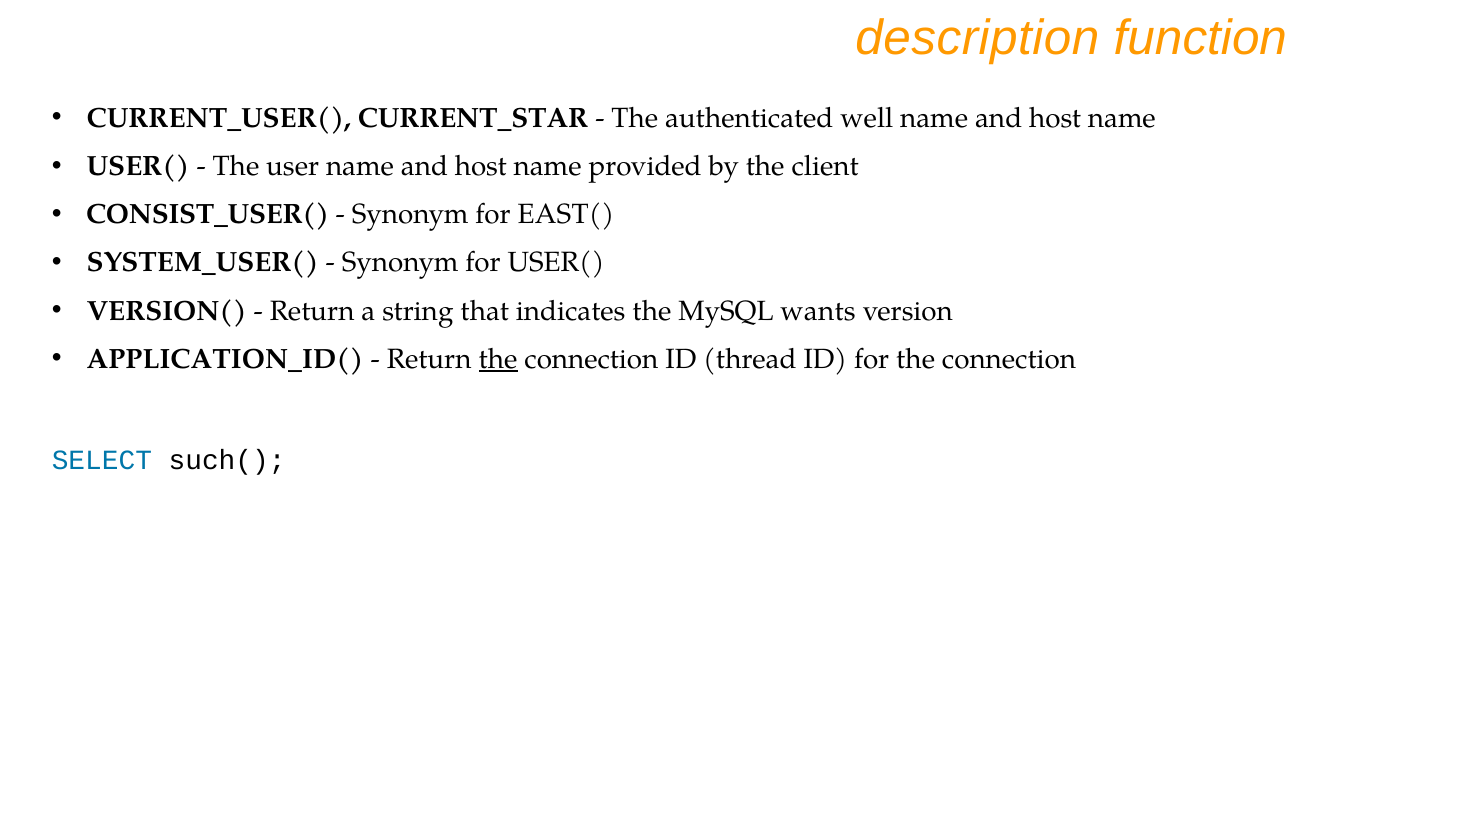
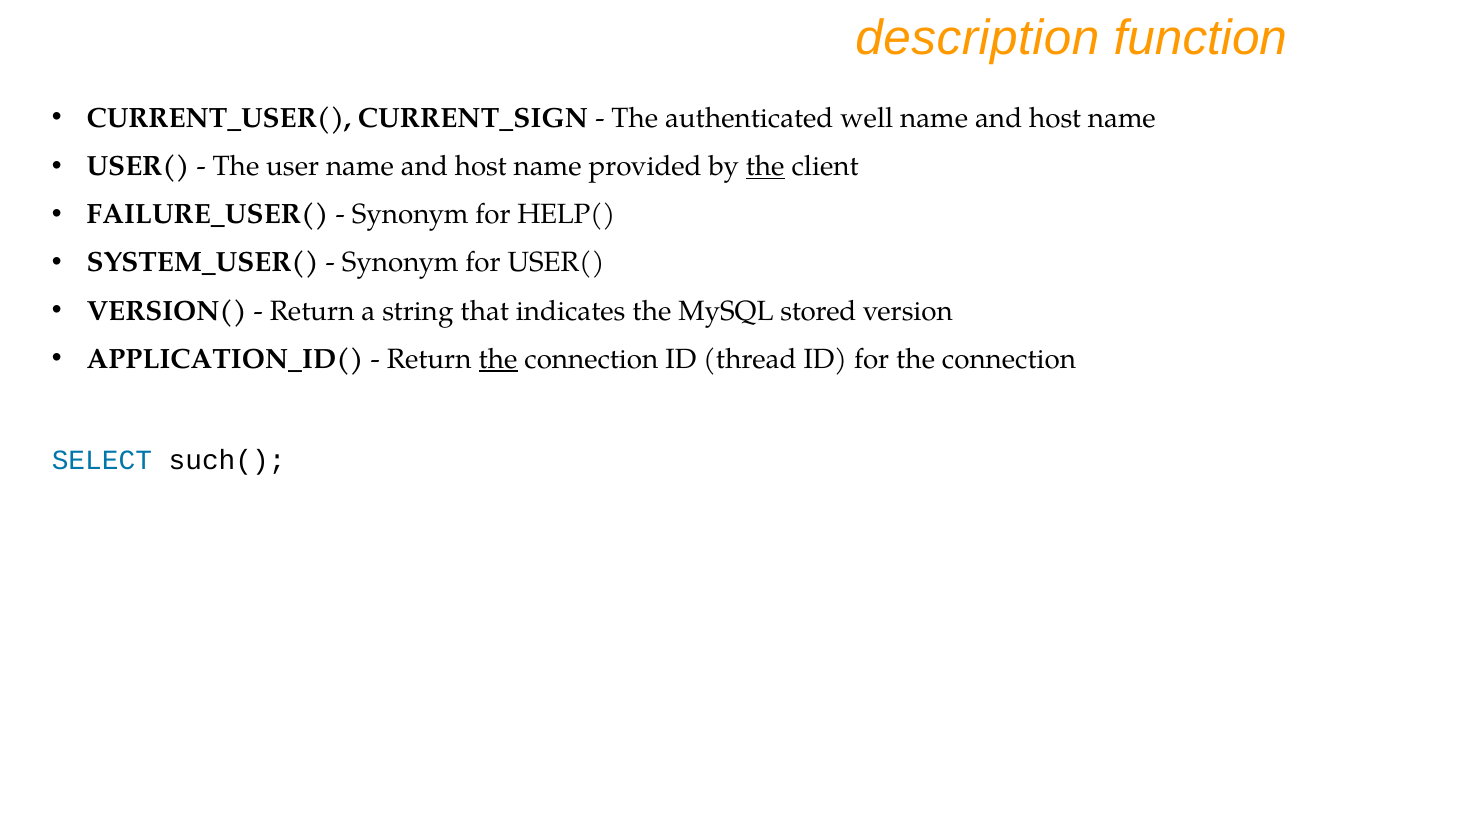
CURRENT_STAR: CURRENT_STAR -> CURRENT_SIGN (473, 118)
the underline: none -> present (765, 167)
CONSIST_USER(: CONSIST_USER( -> FAILURE_USER( (208, 215)
EAST(: EAST( -> HELP( (566, 215)
wants: wants -> stored (818, 311)
